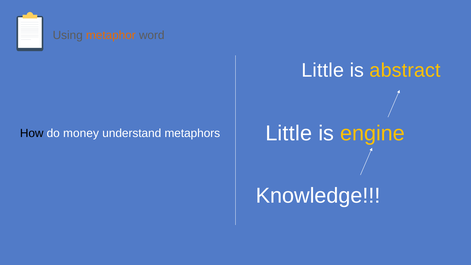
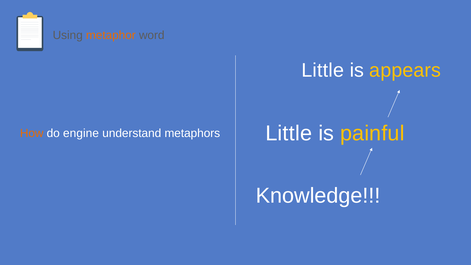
abstract: abstract -> appears (405, 70)
How colour: black -> orange (32, 133)
money: money -> engine (81, 133)
engine: engine -> painful (372, 133)
